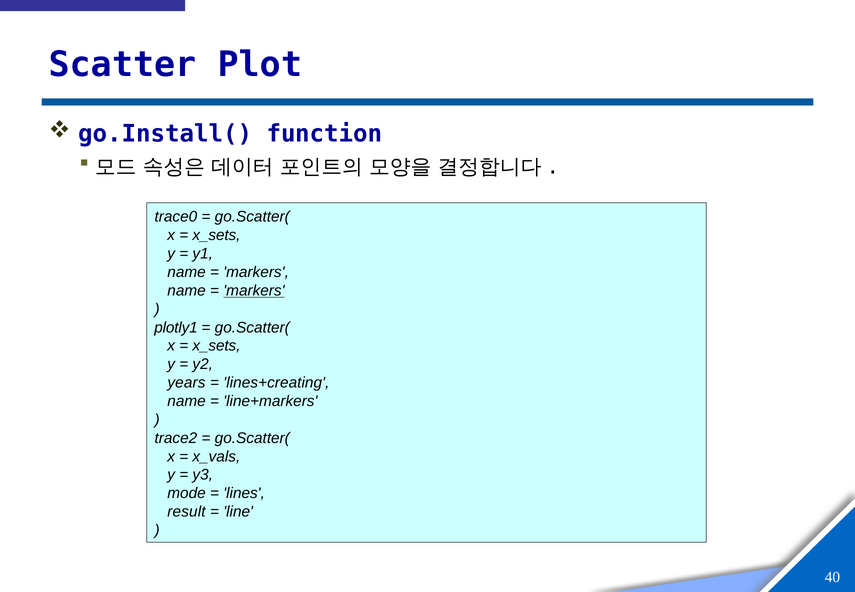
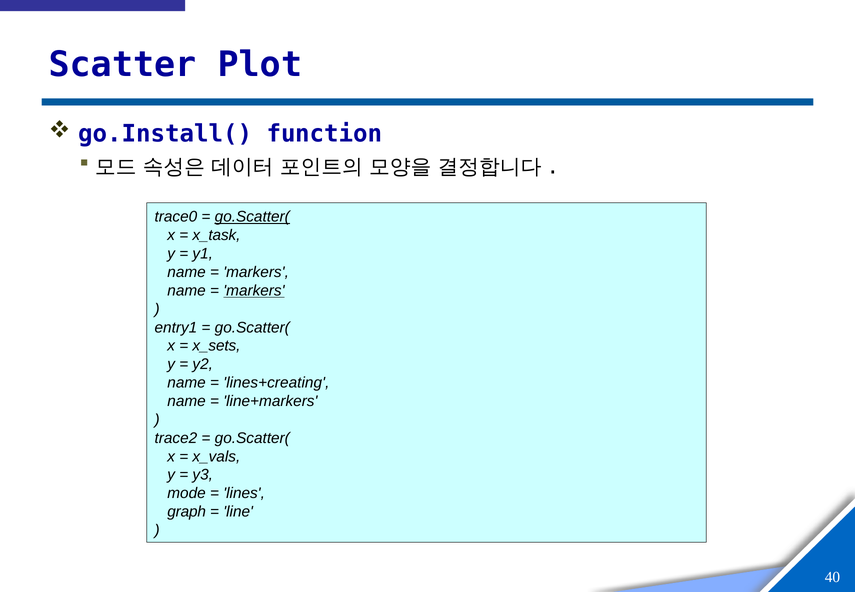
go.Scatter( underline: none -> present (252, 217)
x_sets: x_sets -> x_task (216, 235)
plotly1: plotly1 -> entry1 (176, 327)
years: years -> name (187, 383)
result: result -> graph (187, 512)
